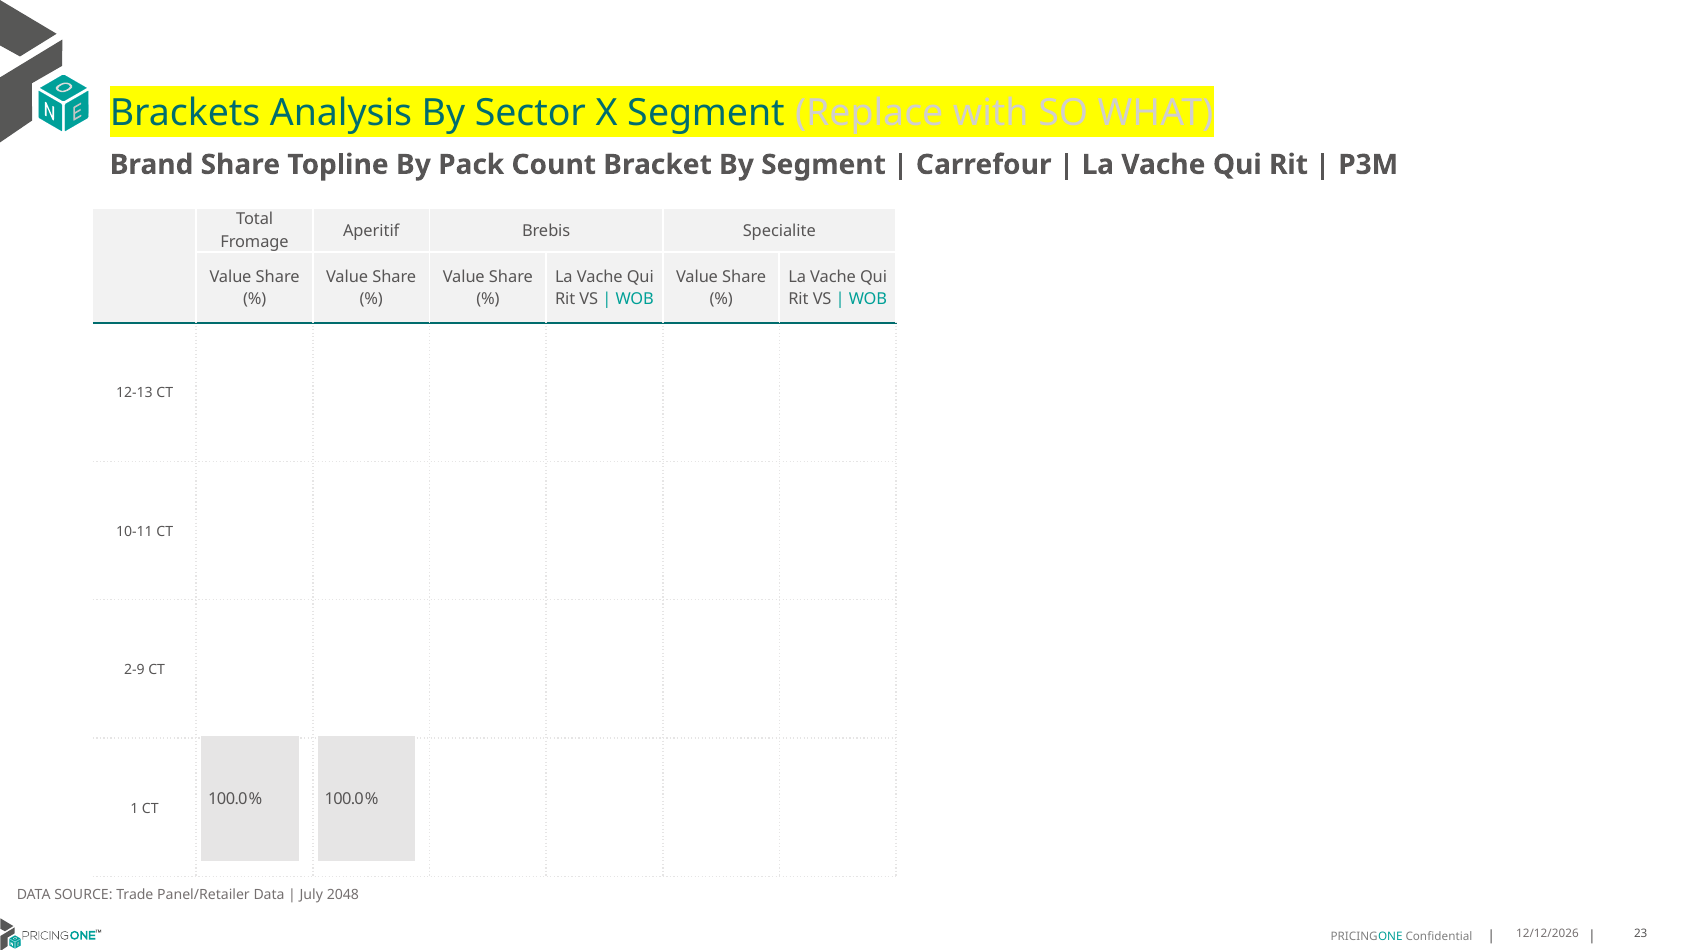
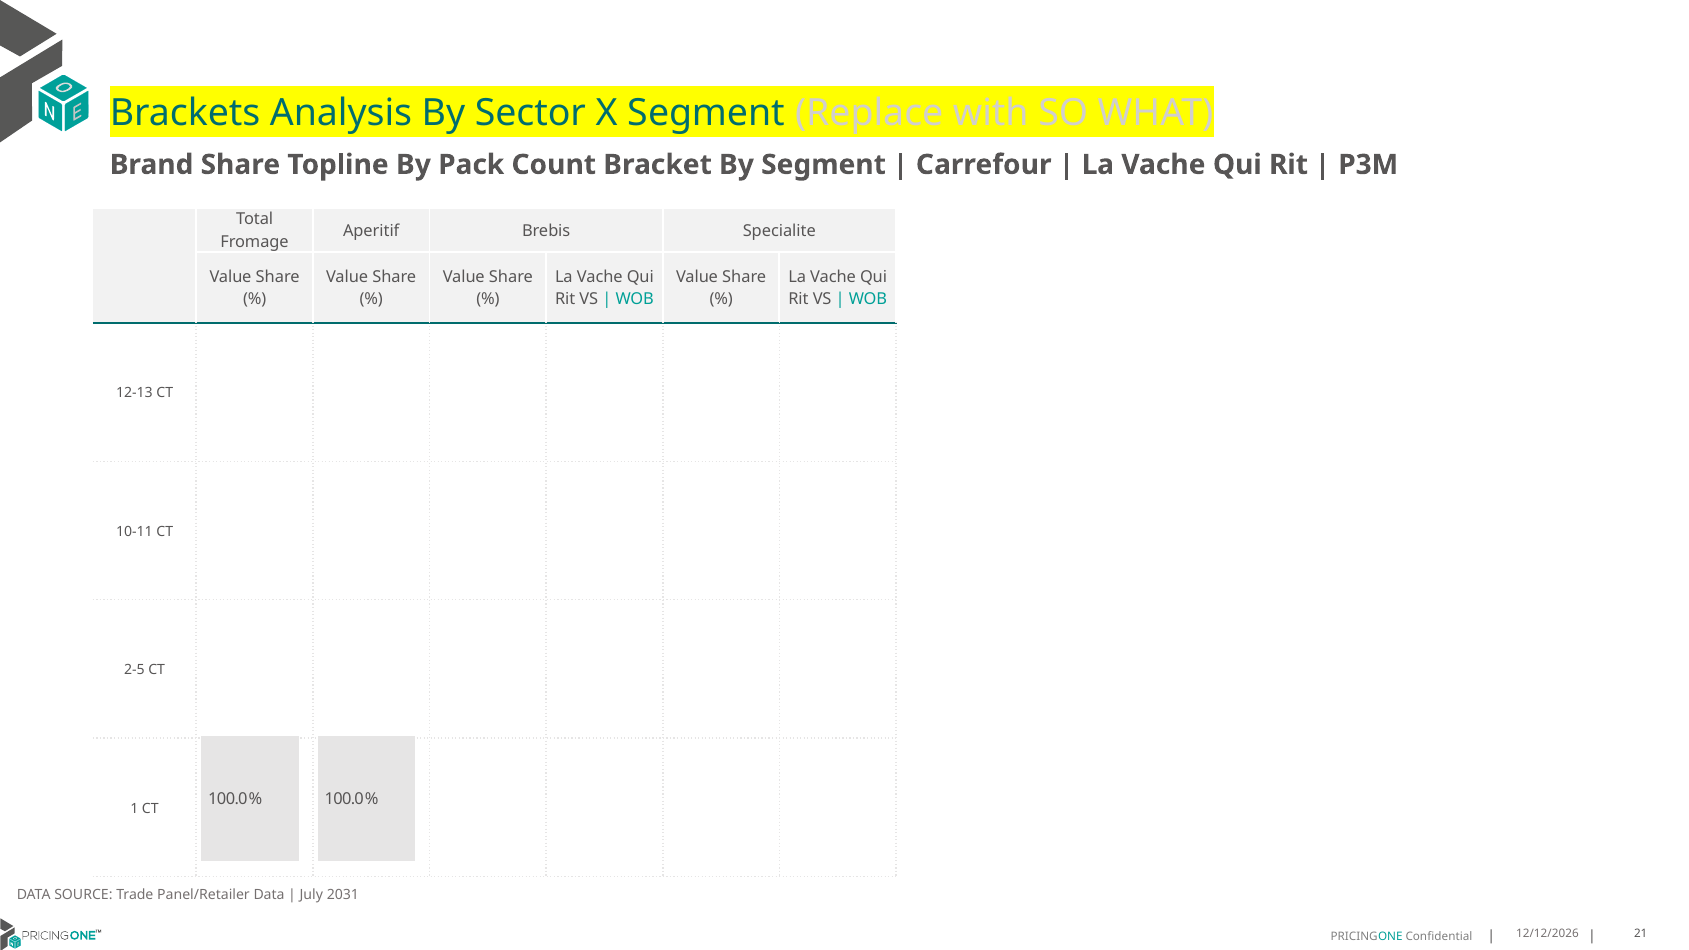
2-9: 2-9 -> 2-5 (134, 670)
2048: 2048 -> 2031 (343, 895)
23: 23 -> 21 (1641, 934)
